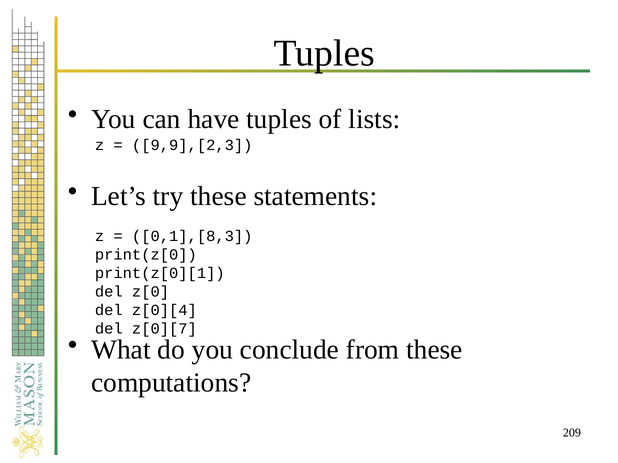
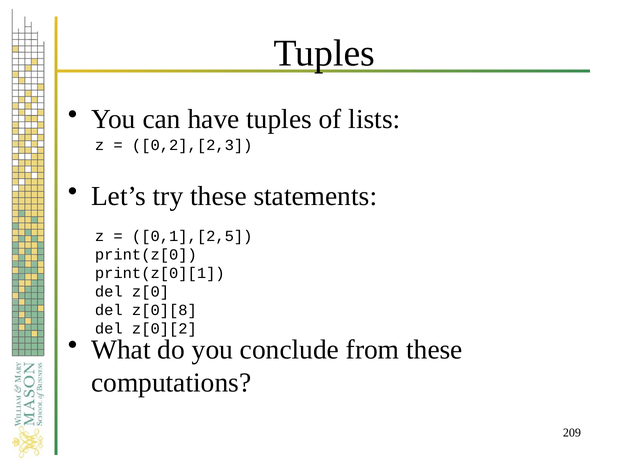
9,9],[2,3: 9,9],[2,3 -> 0,2],[2,3 (192, 145)
0,1],[8,3: 0,1],[8,3 -> 0,1],[2,5 (192, 237)
z[0][4: z[0][4 -> z[0][8 (164, 311)
z[0][7: z[0][7 -> z[0][2 (164, 329)
